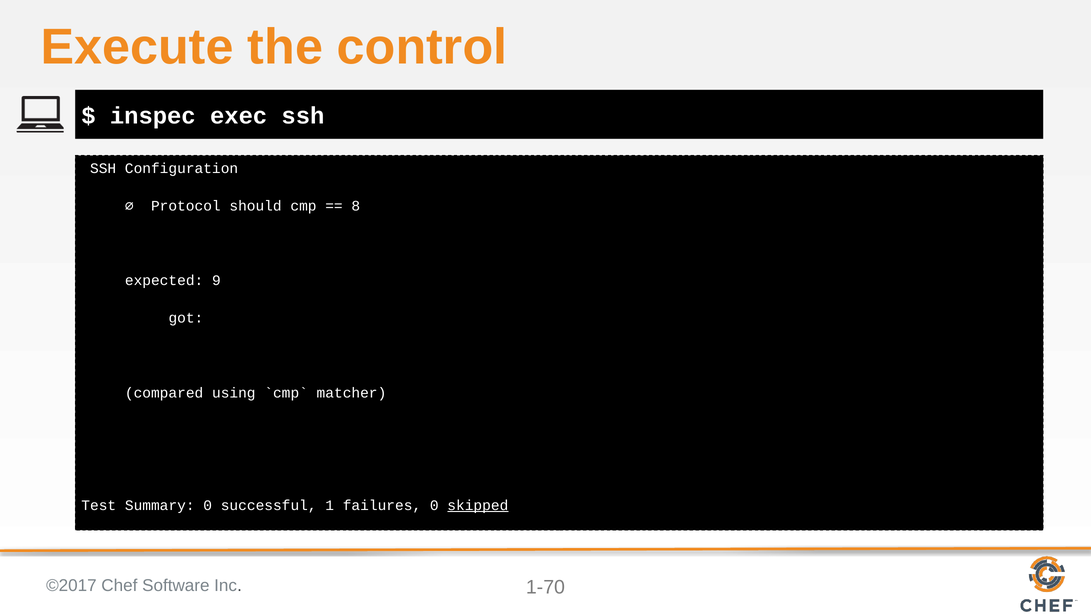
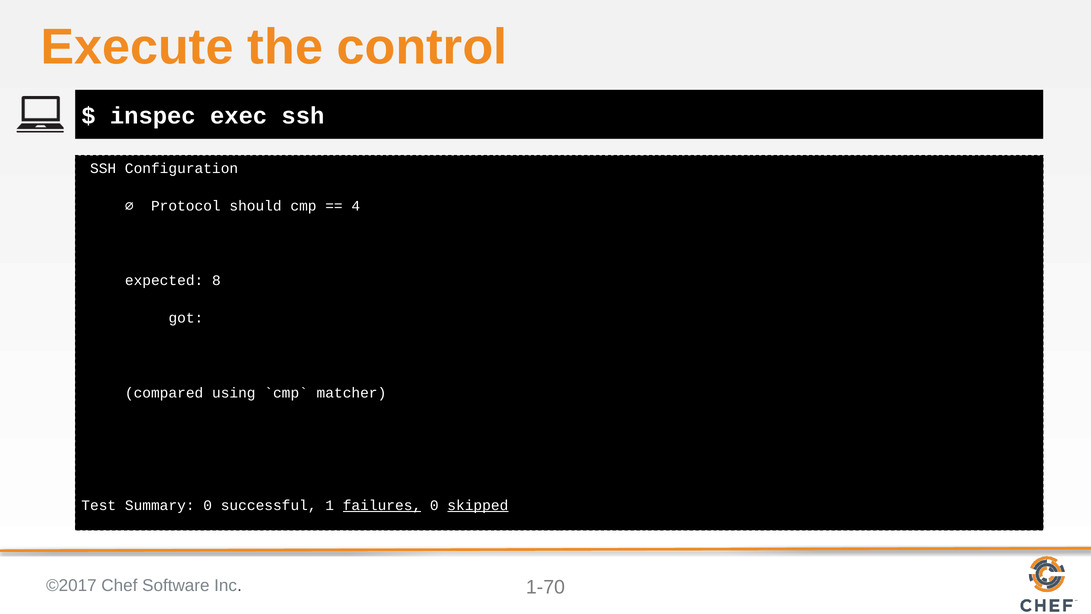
8: 8 -> 4 (356, 206)
9: 9 -> 8 (216, 280)
failures underline: none -> present (382, 505)
